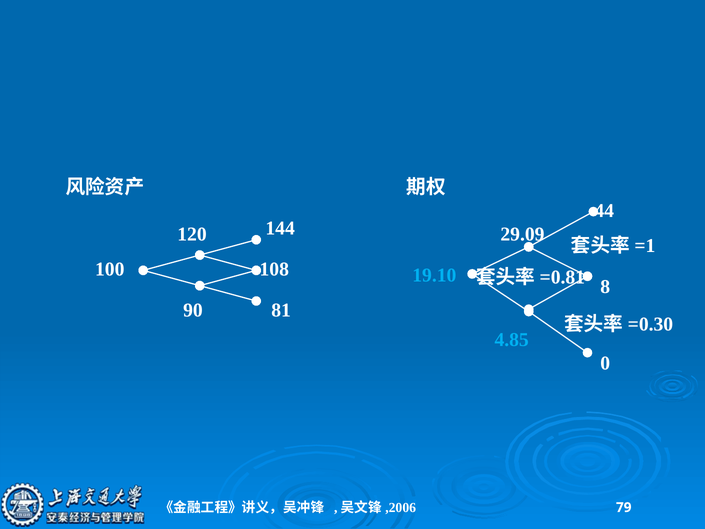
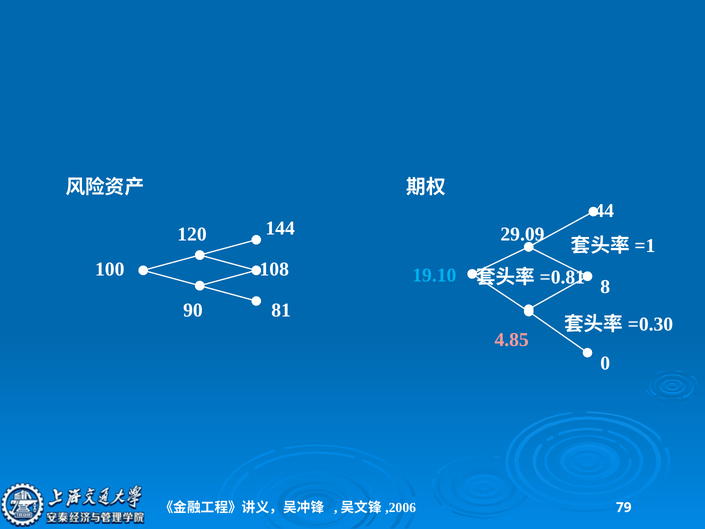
4.85 colour: light blue -> pink (512, 340)
